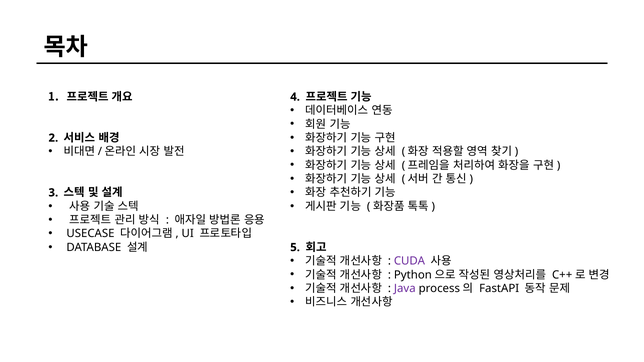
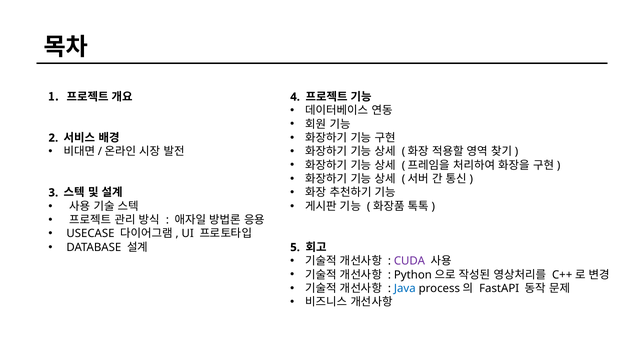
Java colour: purple -> blue (405, 289)
